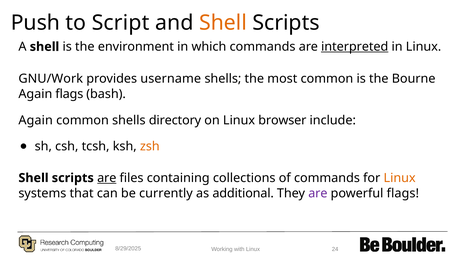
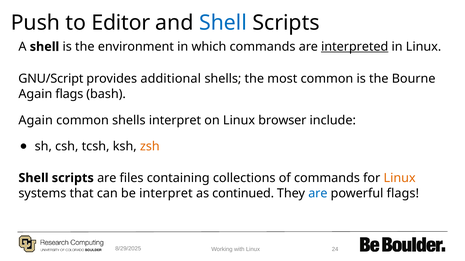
Script: Script -> Editor (121, 23)
Shell colour: orange -> blue (223, 23)
GNU/Work: GNU/Work -> GNU/Script (51, 79)
username: username -> additional (171, 79)
shells directory: directory -> interpret (175, 121)
are underline: present -> none (107, 178)
be currently: currently -> interpret (166, 194)
additional: additional -> continued (243, 194)
are colour: purple -> blue (318, 194)
